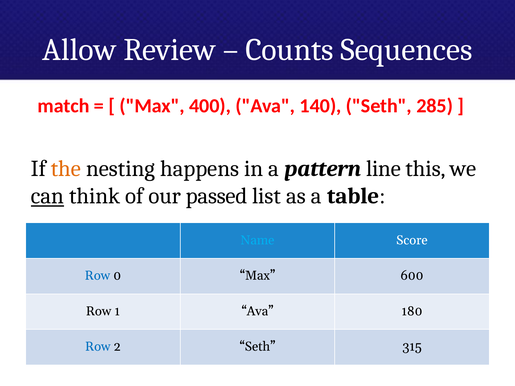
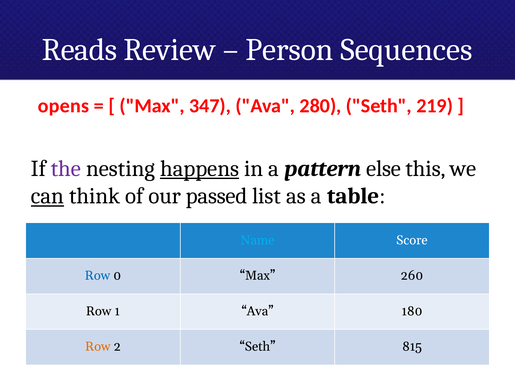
Allow: Allow -> Reads (79, 50)
Counts: Counts -> Person (289, 50)
match: match -> opens (63, 106)
400: 400 -> 347 (210, 106)
140: 140 -> 280 (320, 106)
285: 285 -> 219 (435, 106)
the colour: orange -> purple (66, 169)
happens underline: none -> present (200, 169)
line: line -> else (384, 169)
600: 600 -> 260 (412, 276)
Row colour: blue -> orange (98, 347)
315: 315 -> 815 (412, 347)
